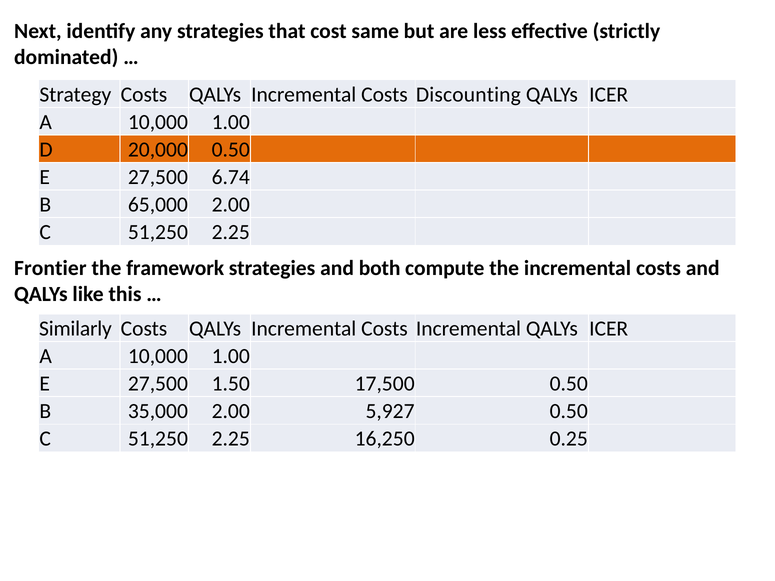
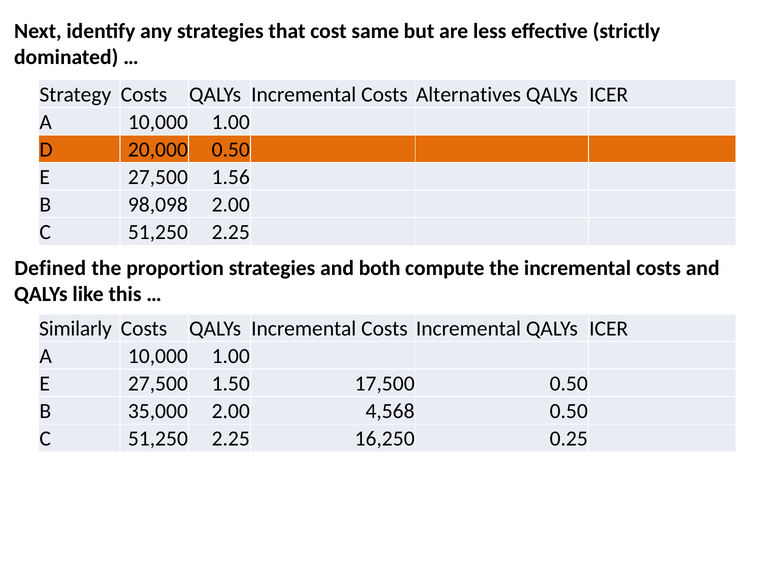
Discounting: Discounting -> Alternatives (468, 94)
6.74: 6.74 -> 1.56 (231, 177)
65,000: 65,000 -> 98,098 (158, 205)
Frontier: Frontier -> Defined (50, 268)
framework: framework -> proportion (175, 268)
5,927: 5,927 -> 4,568 (390, 411)
